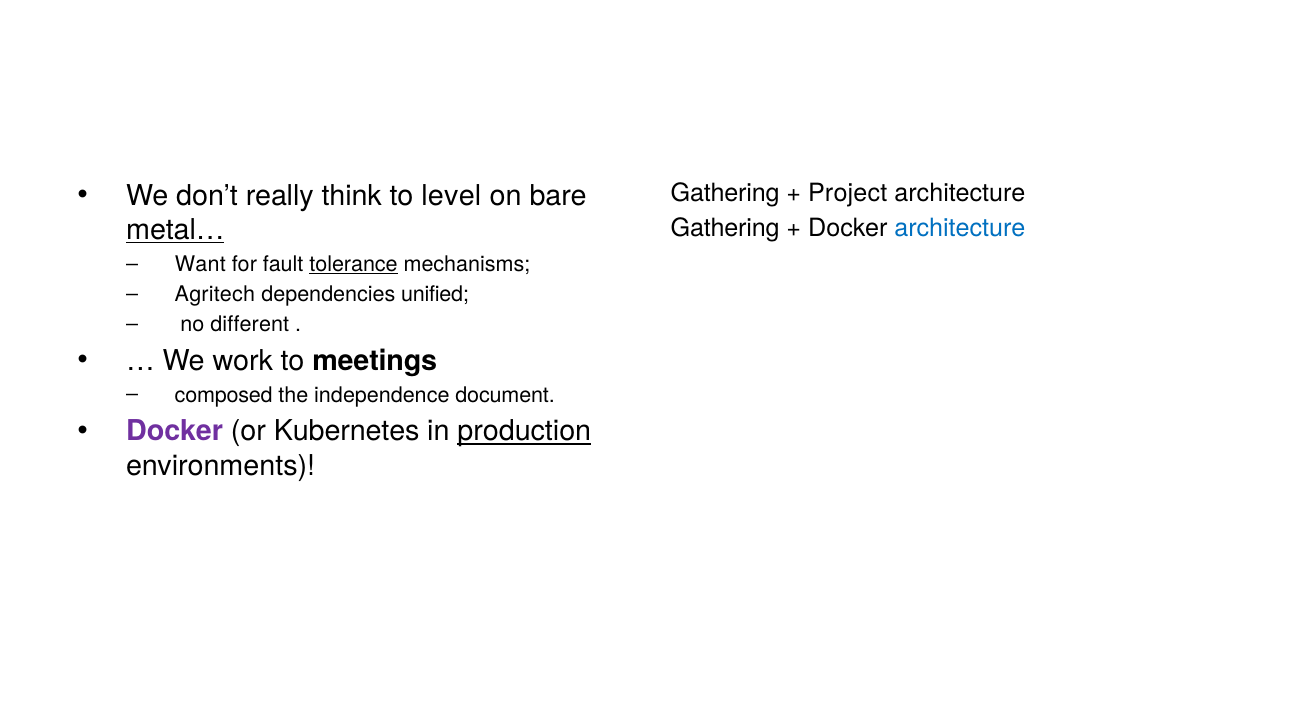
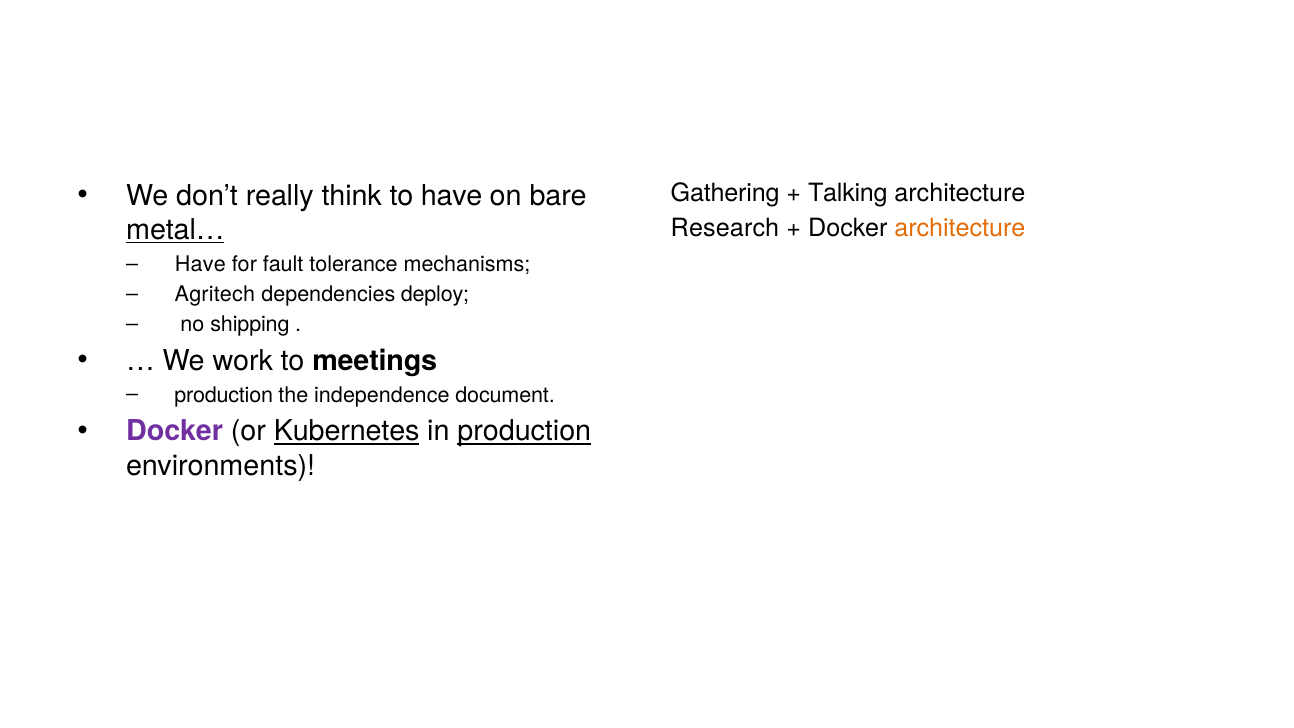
to level: level -> have (452, 196)
Project: Project -> Talking (848, 193)
Gathering: Gathering -> Research (725, 228)
architecture colour: blue -> orange (960, 228)
Want: Want -> Have (200, 264)
tolerance underline: present -> none (354, 264)
unified: unified -> deploy (435, 294)
different: different -> shipping (250, 324)
composed: composed -> production (224, 395)
Kubernetes underline: none -> present (347, 431)
